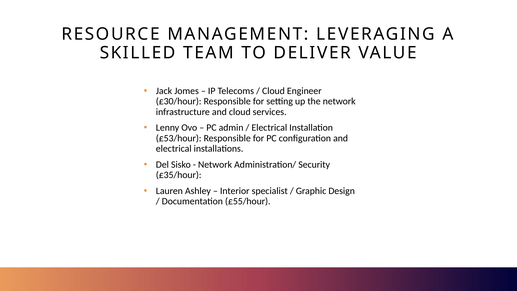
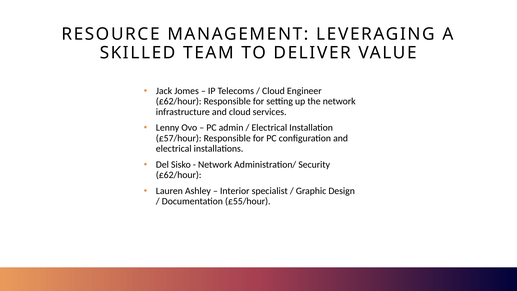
£30/hour: £30/hour -> £62/hour (179, 101)
£53/hour: £53/hour -> £57/hour (179, 138)
£35/hour: £35/hour -> £62/hour (179, 175)
